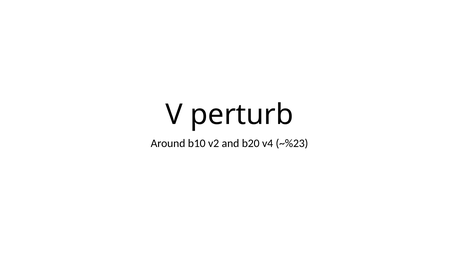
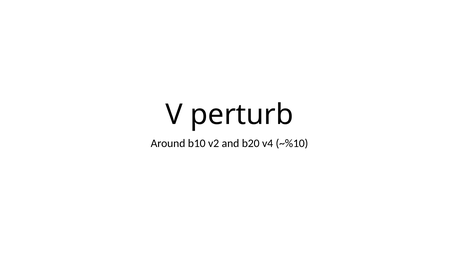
~%23: ~%23 -> ~%10 (292, 143)
